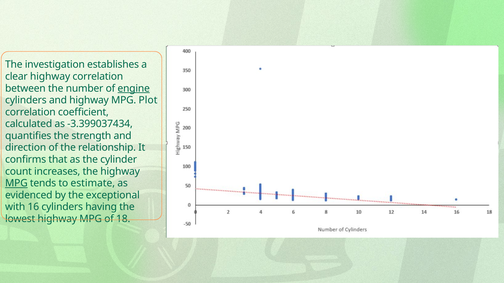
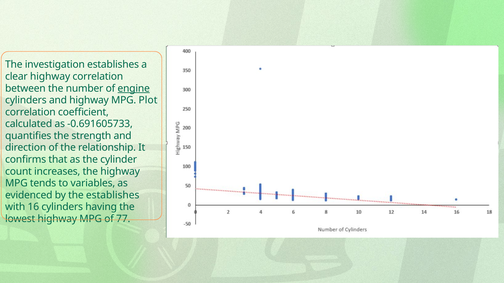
-3.399037434: -3.399037434 -> -0.691605733 (100, 124)
MPG underline: present -> none (16, 184)
estimate: estimate -> variables (93, 184)
the exceptional: exceptional -> establishes (113, 195)
18: 18 -> 77 (123, 219)
